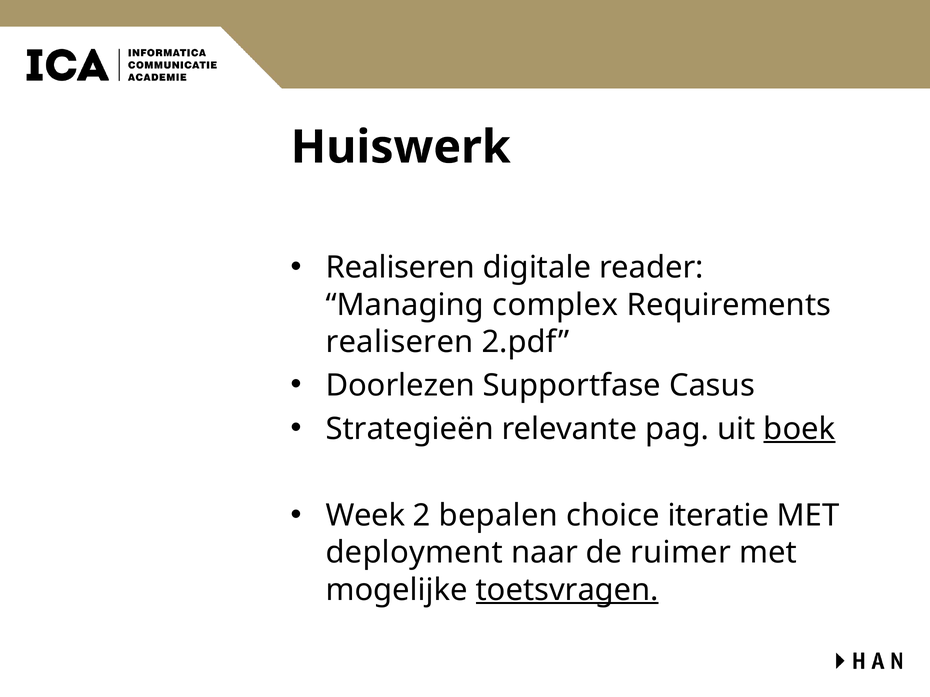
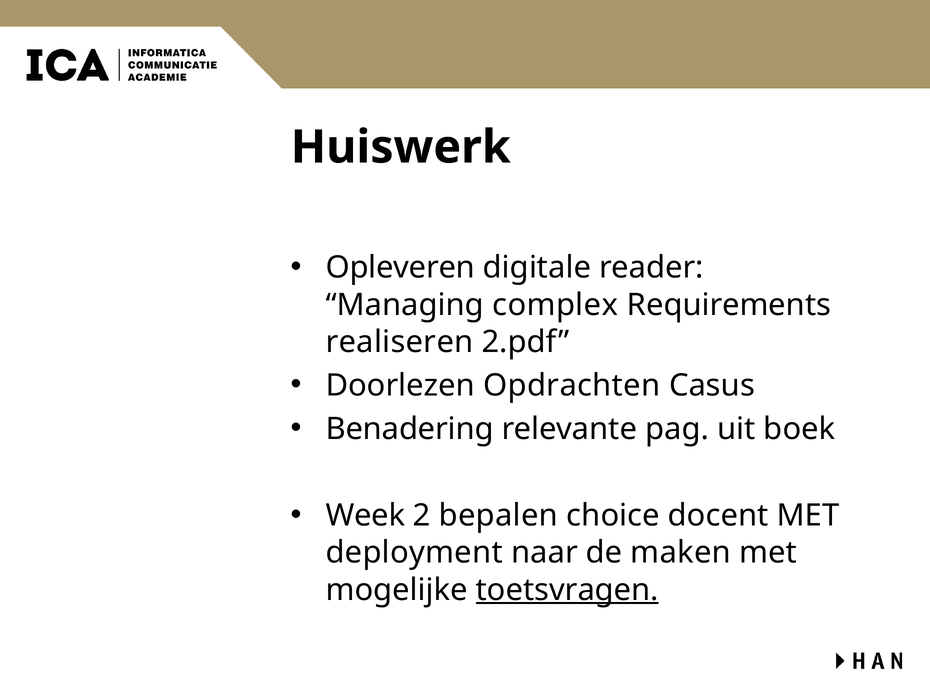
Realiseren: Realiseren -> Opleveren (400, 268)
Supportfase: Supportfase -> Opdrachten (572, 386)
Strategieën: Strategieën -> Benadering (410, 429)
boek underline: present -> none (799, 429)
iteratie: iteratie -> docent (718, 516)
ruimer: ruimer -> maken (681, 553)
